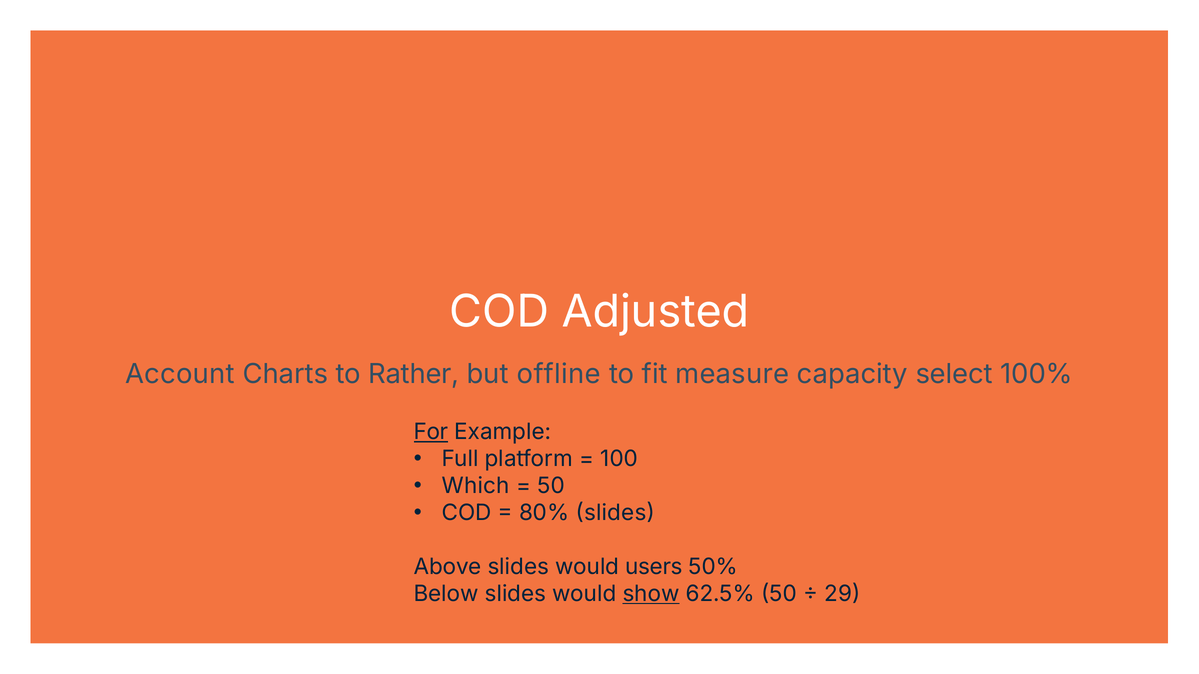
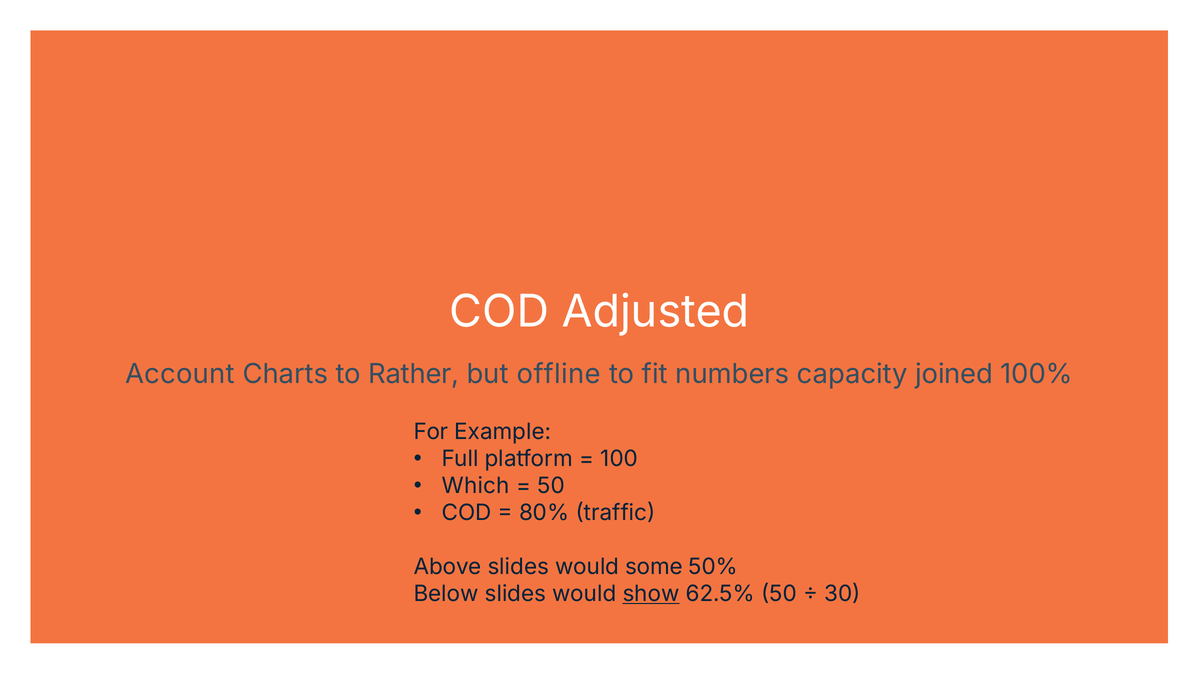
measure: measure -> numbers (732, 374)
select: select -> joined (954, 374)
For underline: present -> none (431, 432)
80% slides: slides -> traffic (615, 513)
users: users -> some (654, 567)
29: 29 -> 30 (842, 594)
